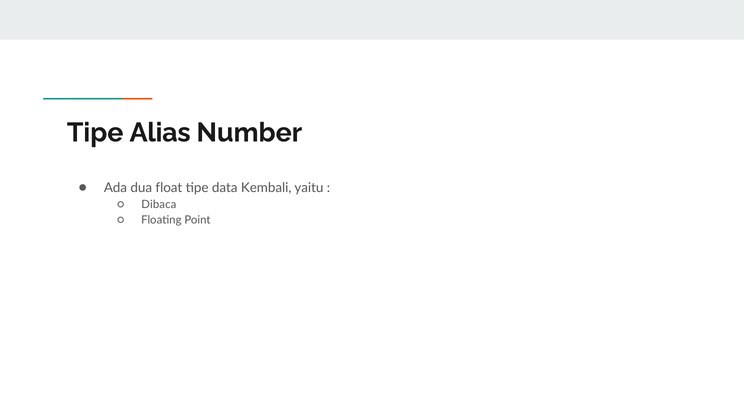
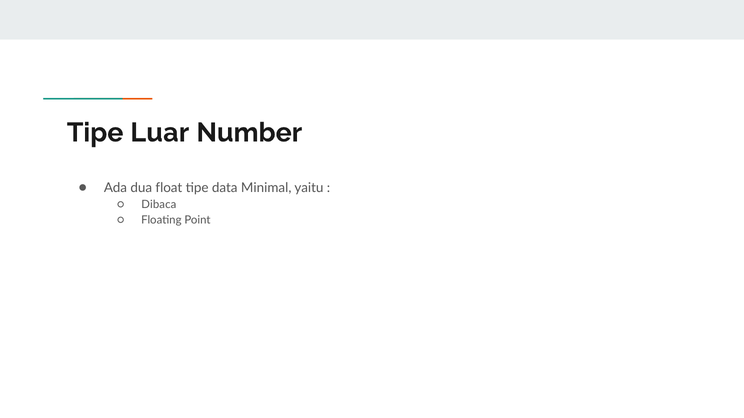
Alias: Alias -> Luar (160, 133)
Kembali: Kembali -> Minimal (266, 188)
